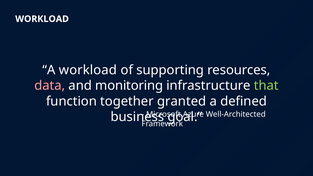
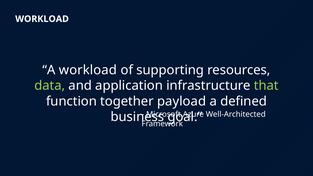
data colour: pink -> light green (50, 86)
monitoring: monitoring -> application (129, 86)
granted: granted -> payload (182, 101)
